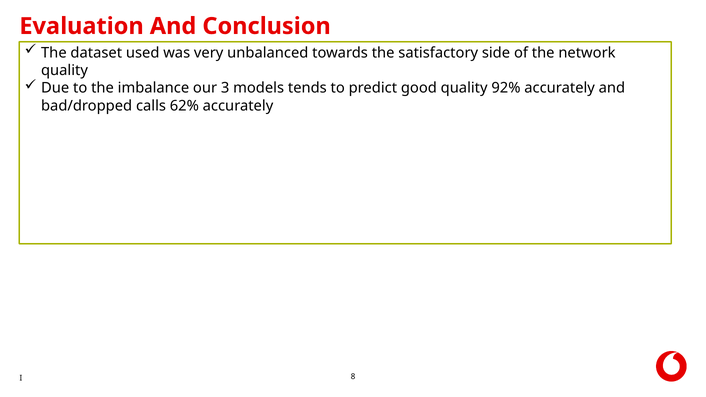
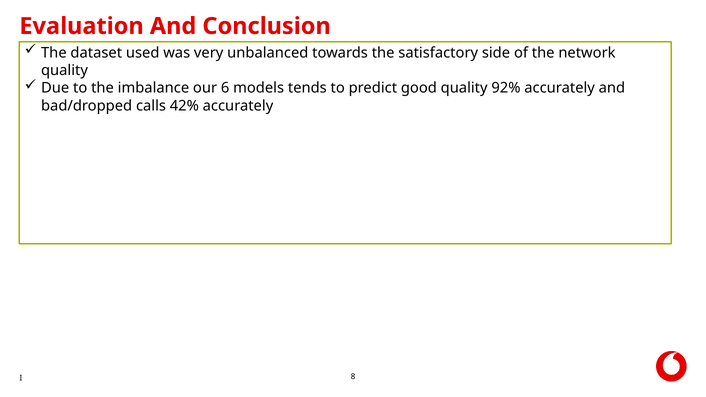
3: 3 -> 6 (225, 88)
62%: 62% -> 42% (184, 106)
